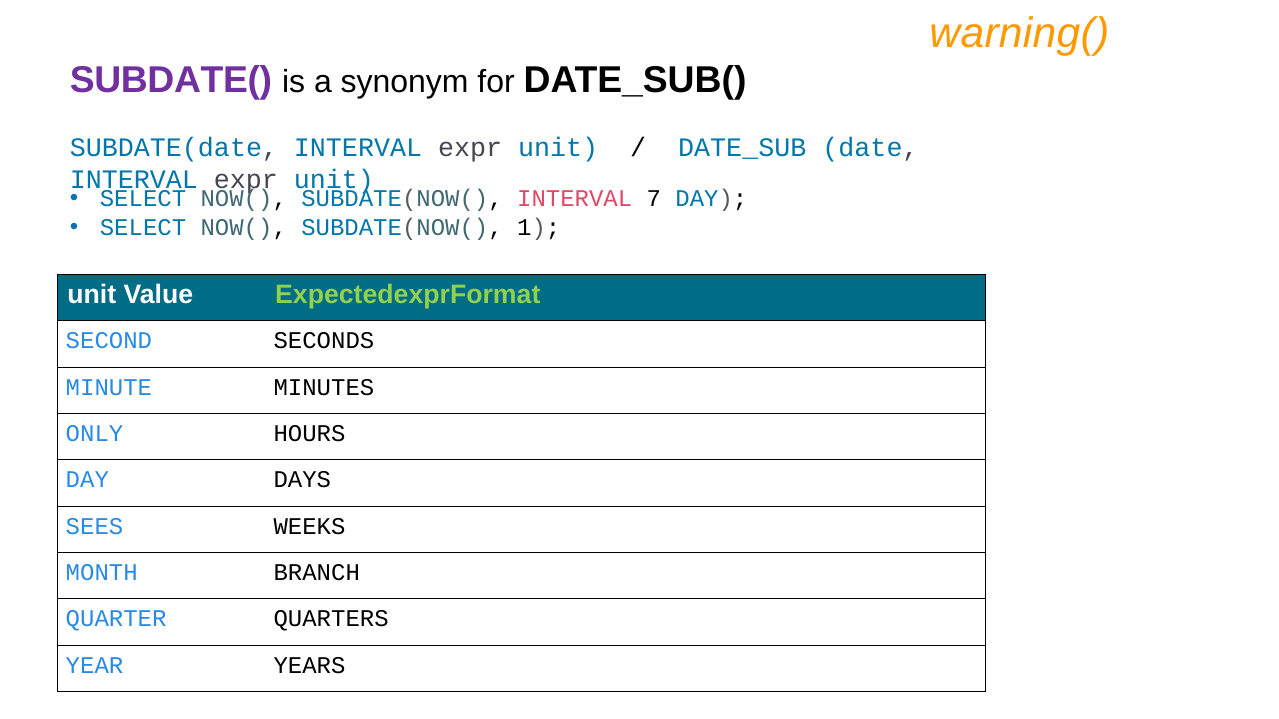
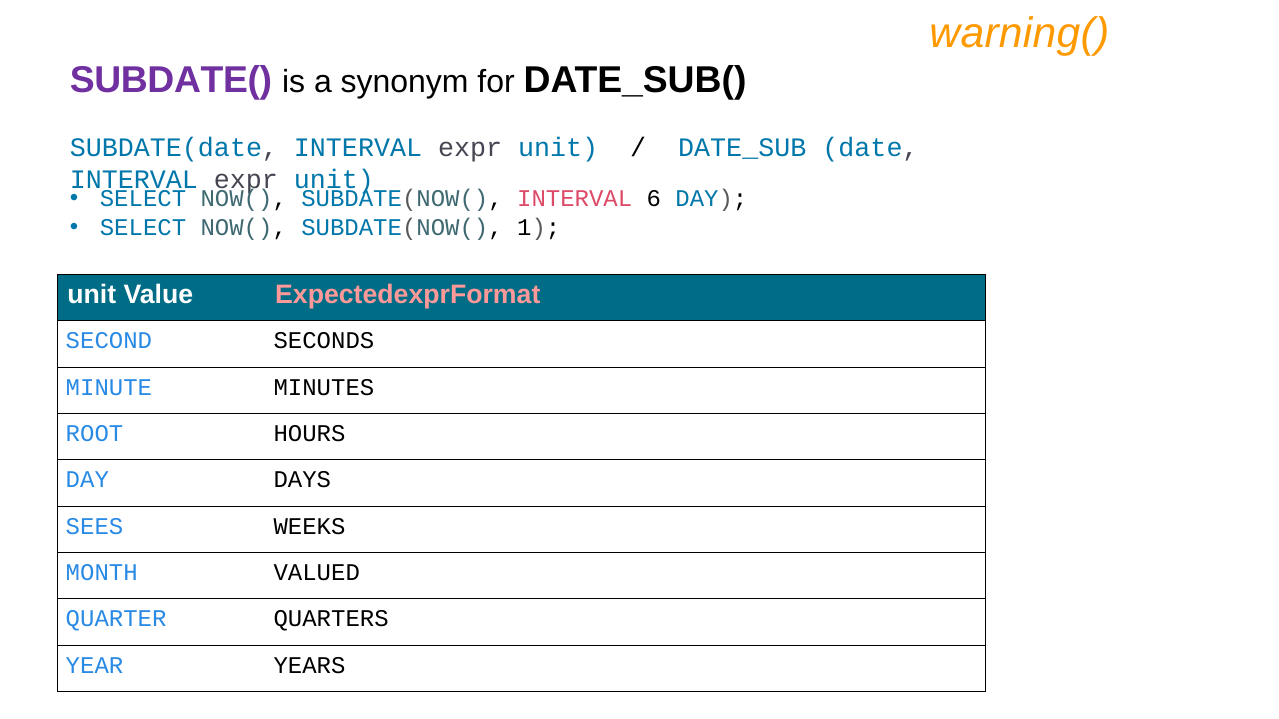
7: 7 -> 6 (654, 199)
ExpectedexprFormat colour: light green -> pink (408, 295)
ONLY: ONLY -> ROOT (95, 434)
BRANCH: BRANCH -> VALUED (317, 573)
